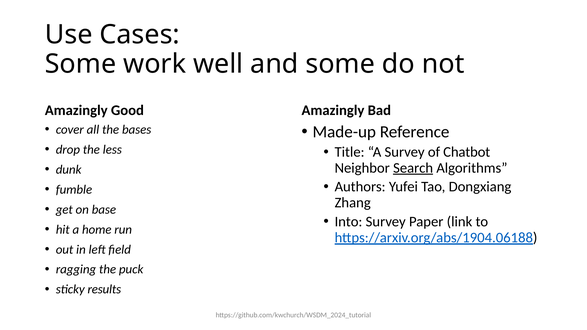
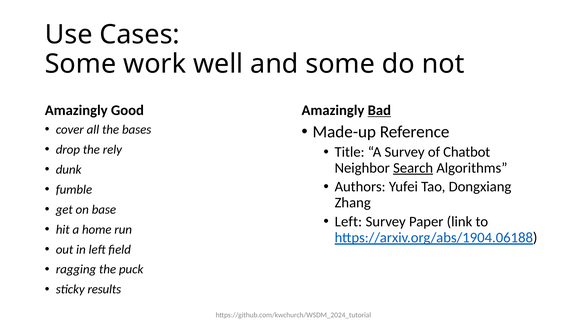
Bad underline: none -> present (379, 110)
less: less -> rely (112, 150)
Into: Into -> Left (348, 222)
